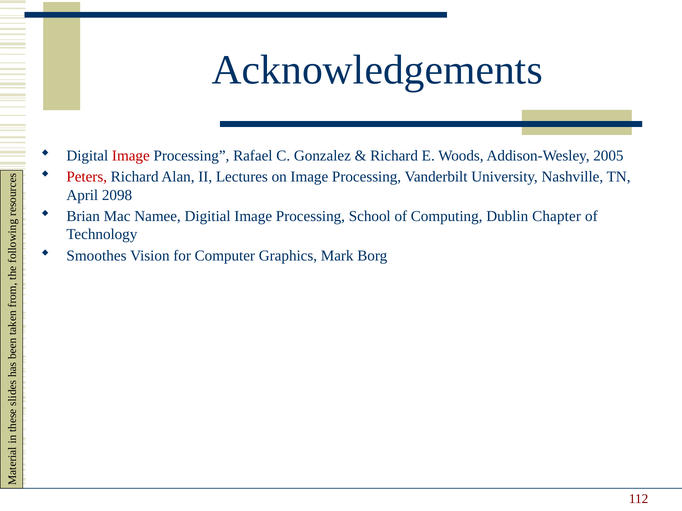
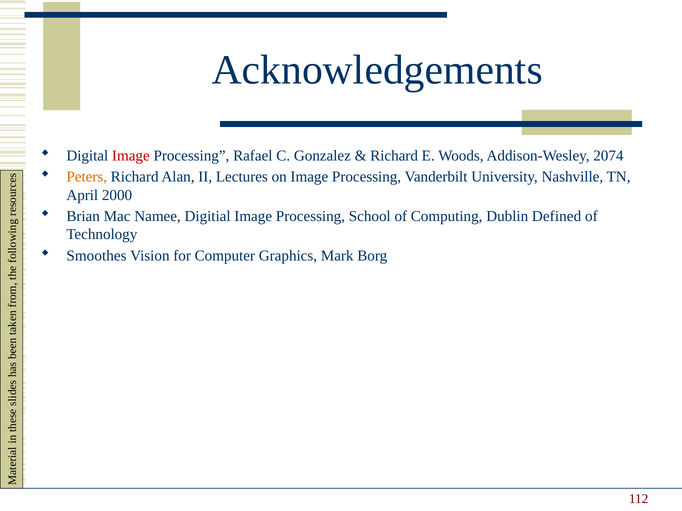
2005: 2005 -> 2074 (608, 156)
Peters colour: red -> orange (87, 177)
2098: 2098 -> 2000 (117, 195)
Chapter: Chapter -> Defined (557, 217)
